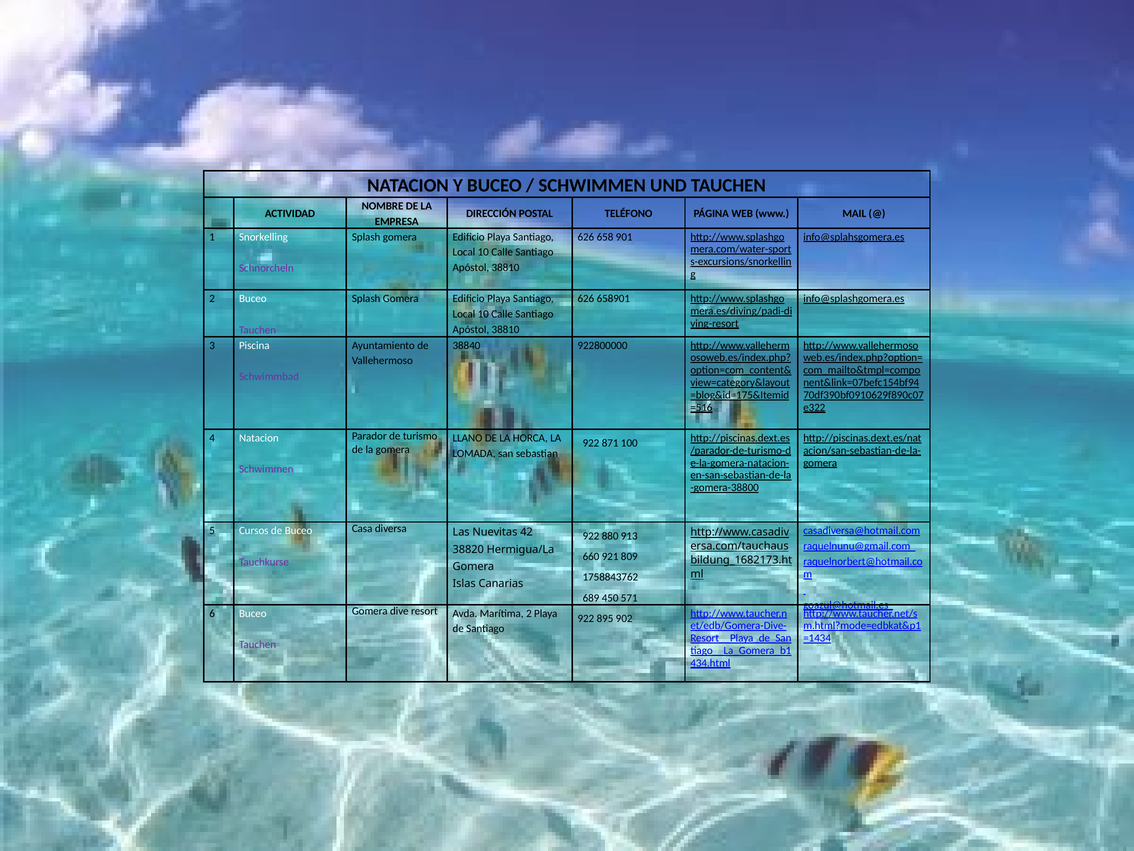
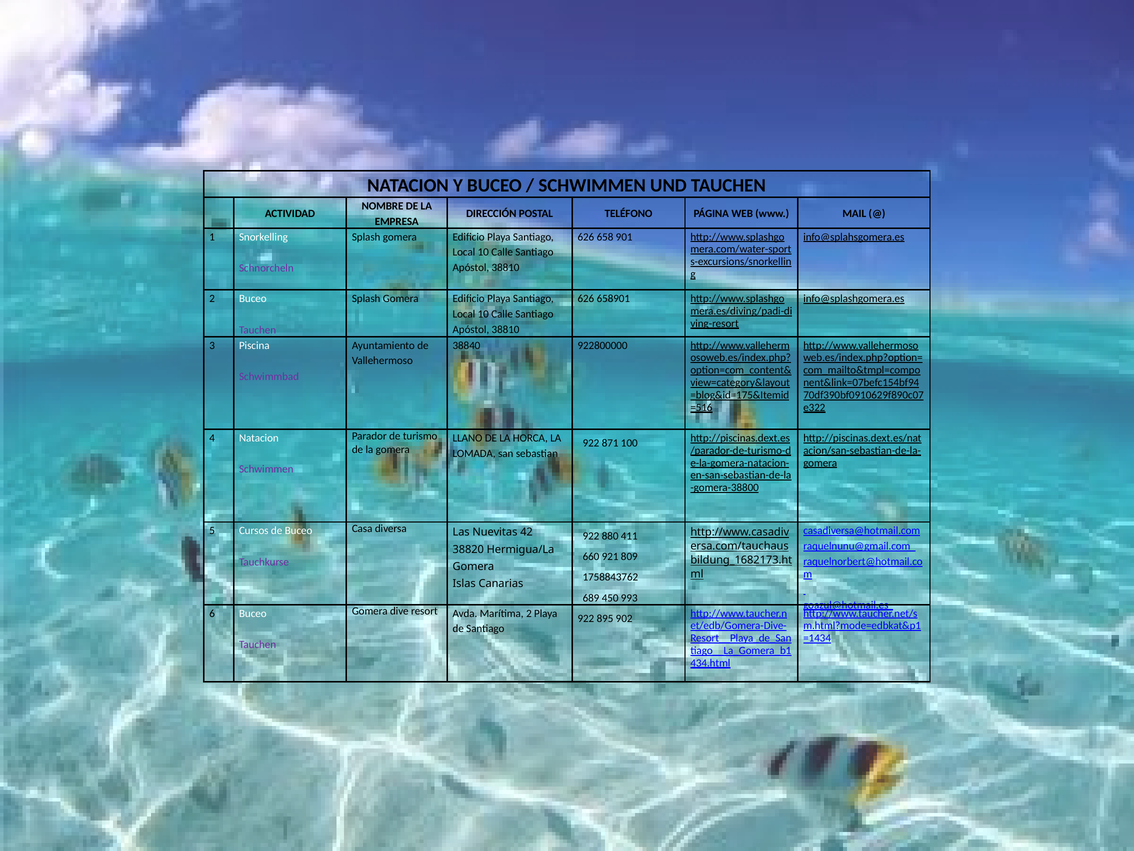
913: 913 -> 411 (629, 536)
571: 571 -> 993 (629, 598)
